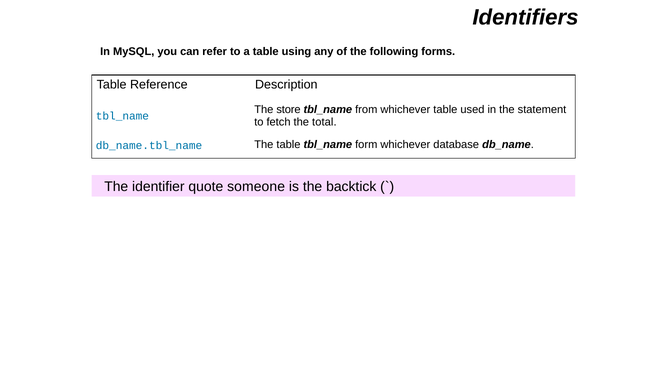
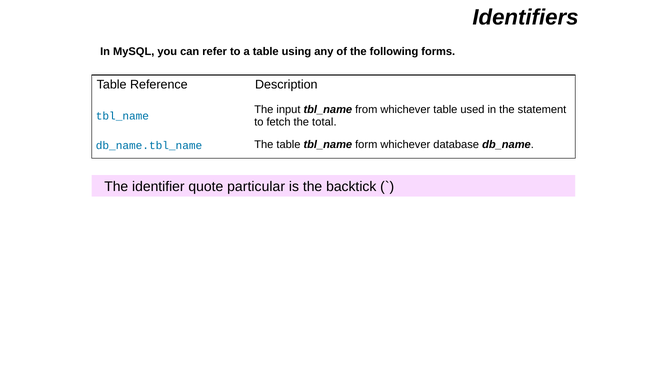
store: store -> input (288, 110)
someone: someone -> particular (256, 187)
